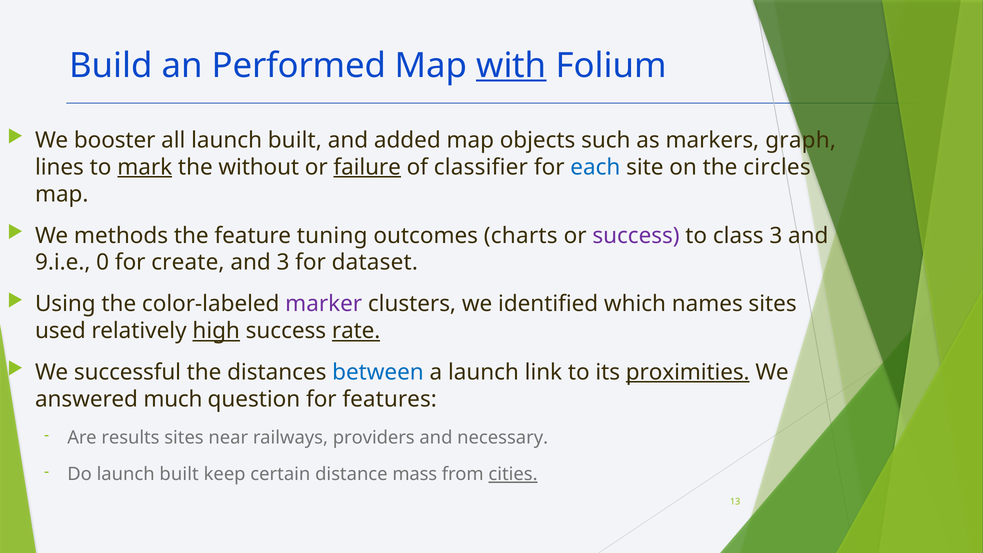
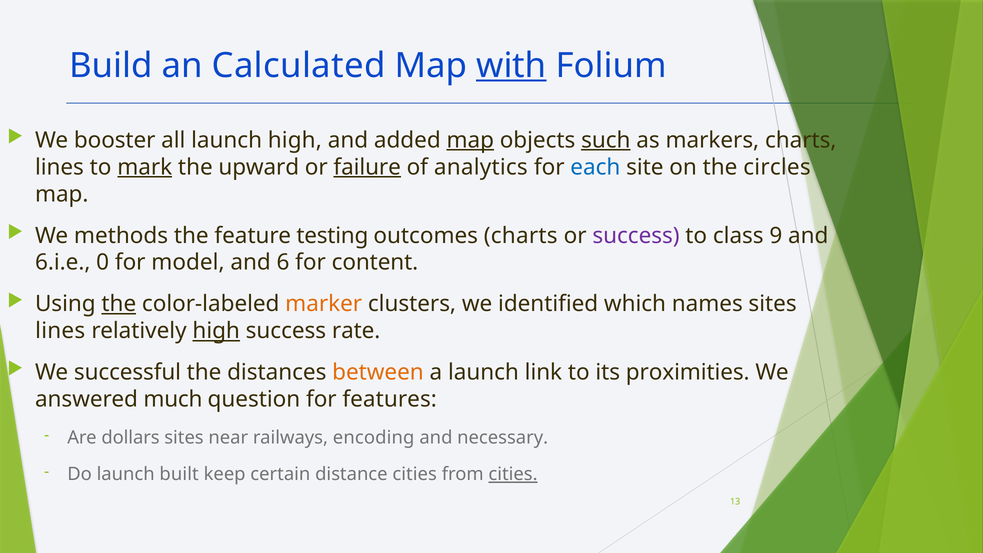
Performed: Performed -> Calculated (299, 66)
all launch built: built -> high (295, 140)
map underline: none -> present (470, 140)
such underline: none -> present (606, 140)
markers graph: graph -> charts (801, 140)
without: without -> upward (259, 167)
classifier: classifier -> analytics (481, 167)
tuning: tuning -> testing (332, 236)
class 3: 3 -> 9 (776, 236)
9.i.e: 9.i.e -> 6.i.e (63, 263)
create: create -> model (188, 263)
and 3: 3 -> 6 (283, 263)
dataset: dataset -> content (375, 263)
the underline: none -> present (119, 304)
marker colour: purple -> orange (324, 304)
used: used -> lines (60, 331)
rate underline: present -> none (356, 331)
between colour: blue -> orange (378, 372)
proximities underline: present -> none (688, 372)
results: results -> dollars (131, 438)
providers: providers -> encoding (374, 438)
distance mass: mass -> cities (415, 474)
